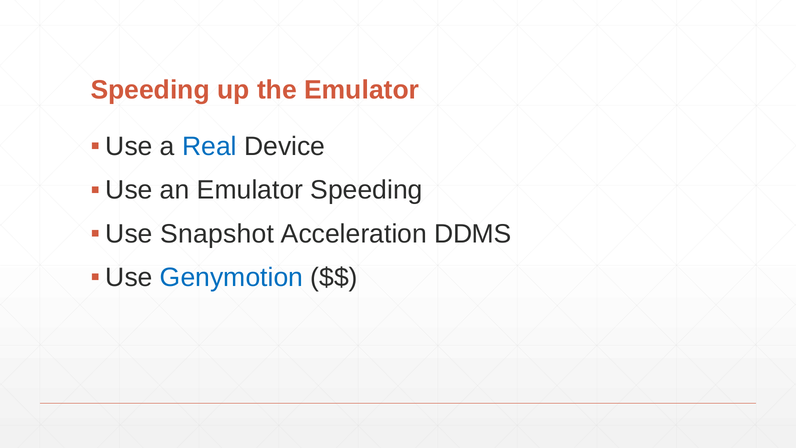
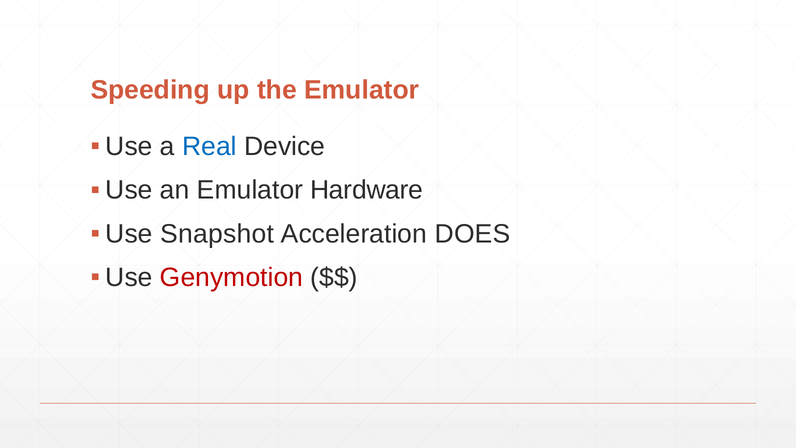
Emulator Speeding: Speeding -> Hardware (367, 190)
DDMS: DDMS -> DOES (473, 234)
Genymotion colour: blue -> red (232, 277)
